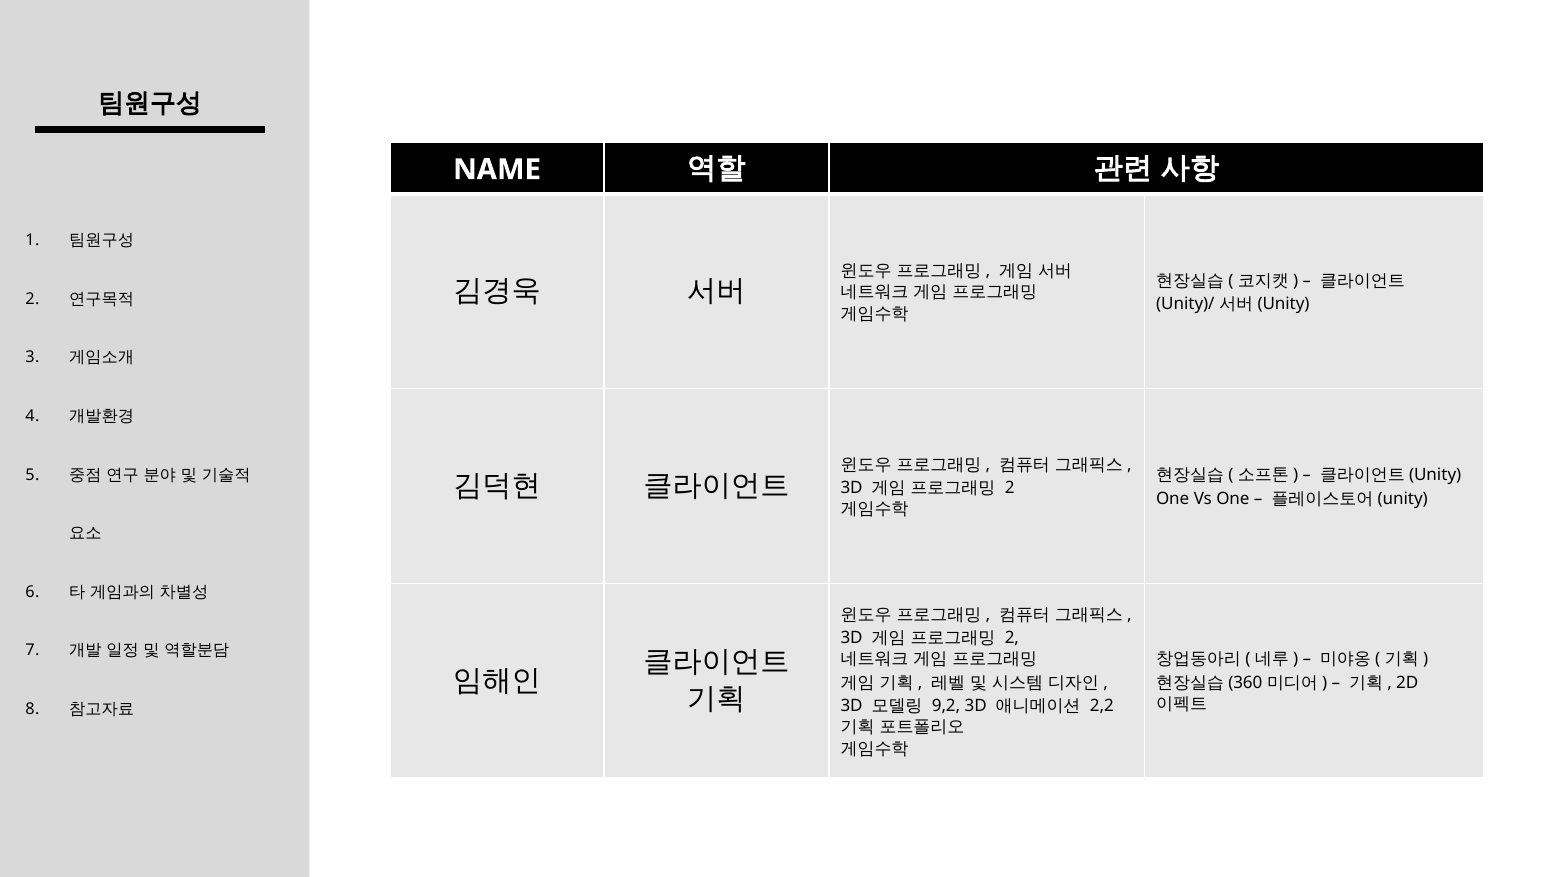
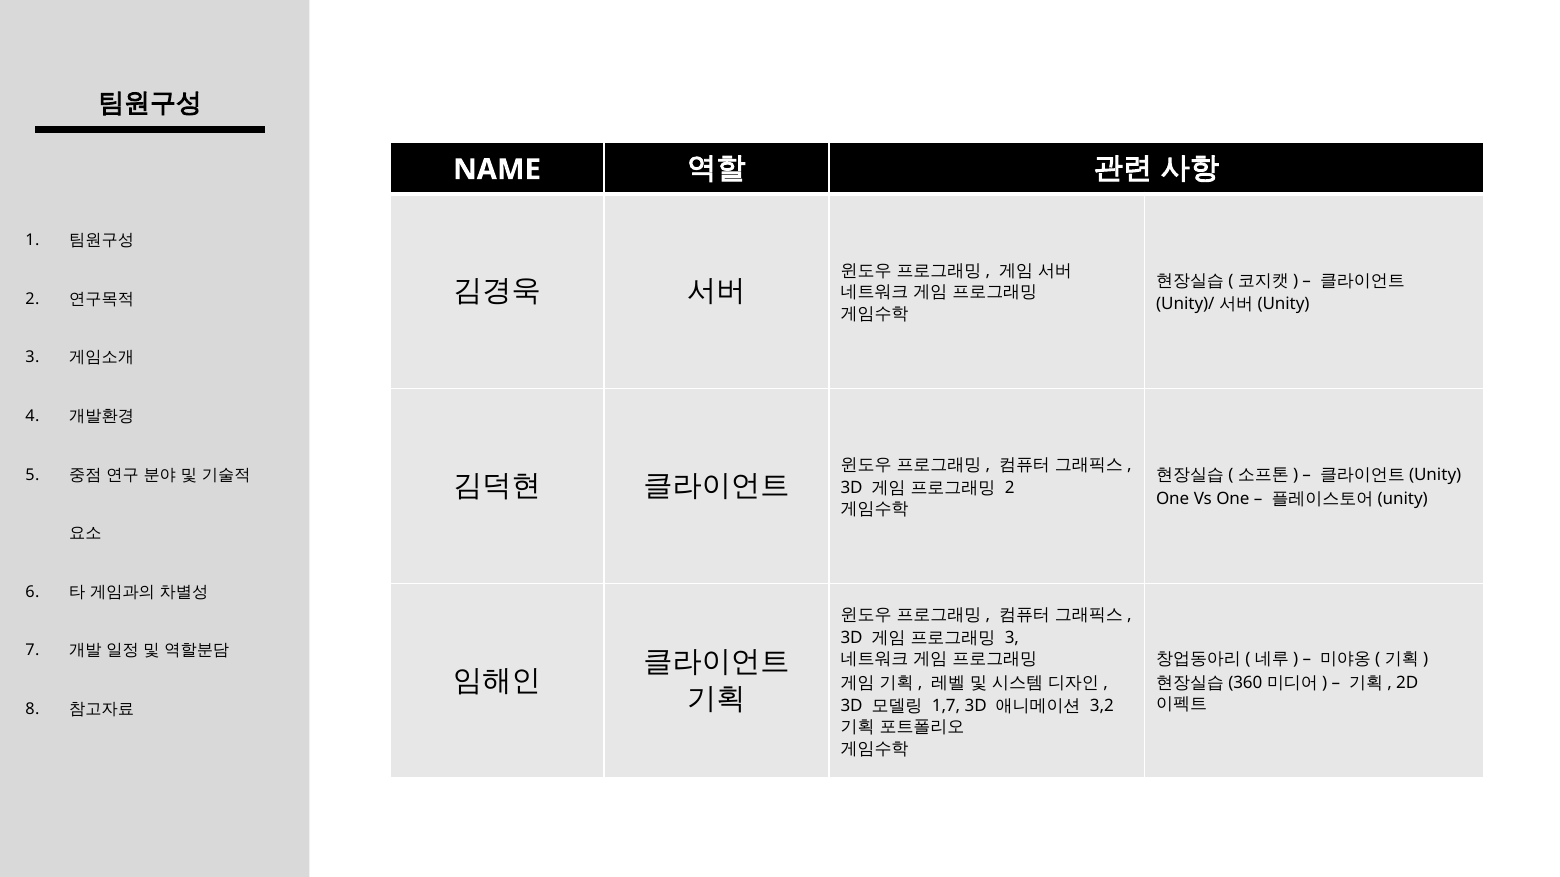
2: 2 -> 3 (1012, 638)
9,2: 9,2 -> 1,7 (946, 706)
2,2: 2,2 -> 3,2 (1102, 706)
